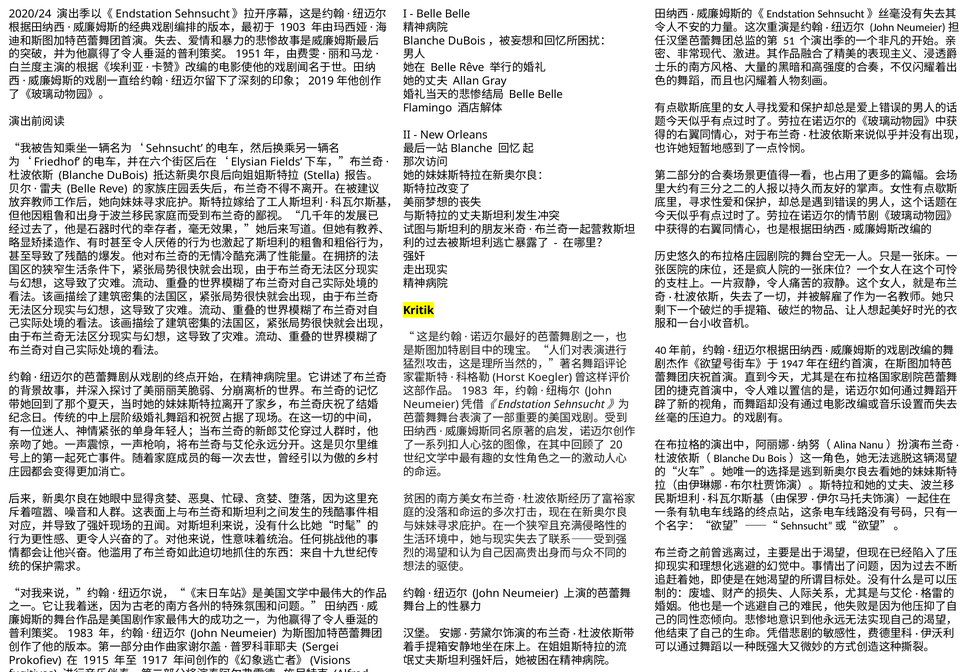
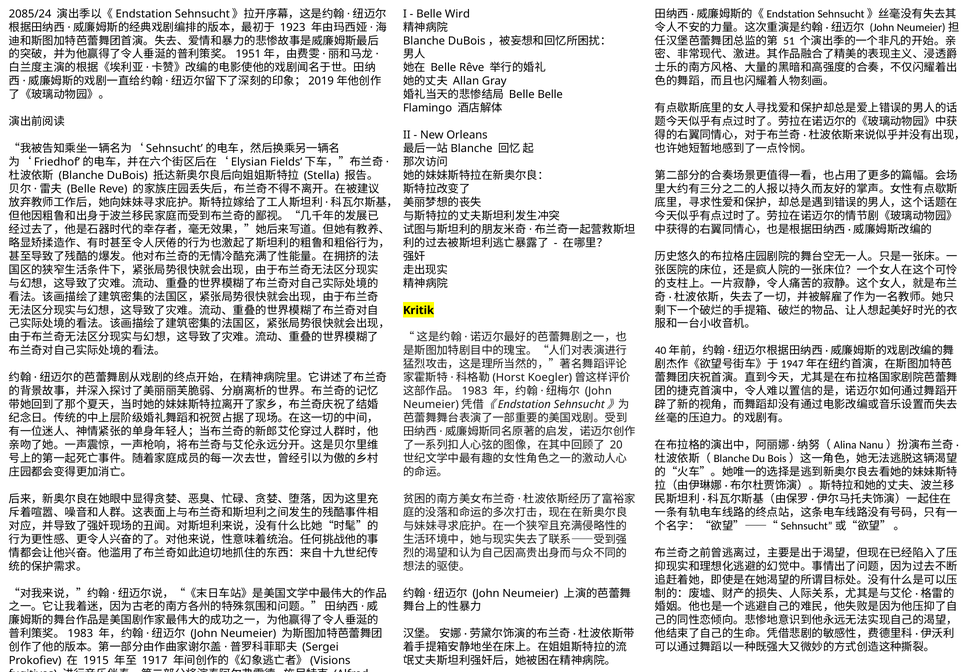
2020/24: 2020/24 -> 2085/24 (30, 14)
Belle: Belle -> Wird (457, 14)
1903: 1903 -> 1923 (293, 27)
